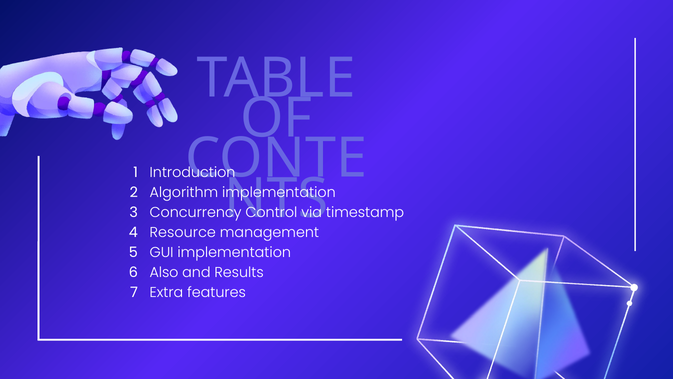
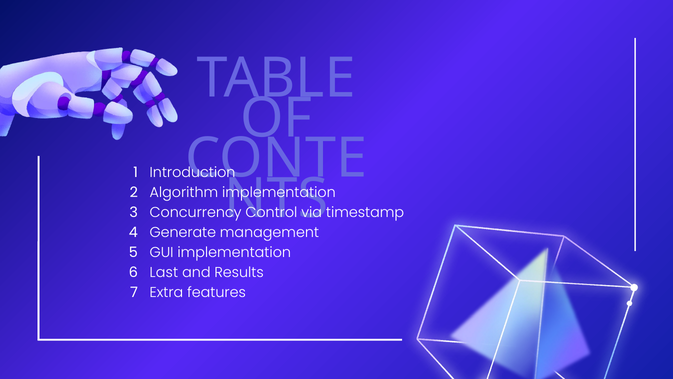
Resource: Resource -> Generate (183, 232)
Also: Also -> Last (164, 272)
